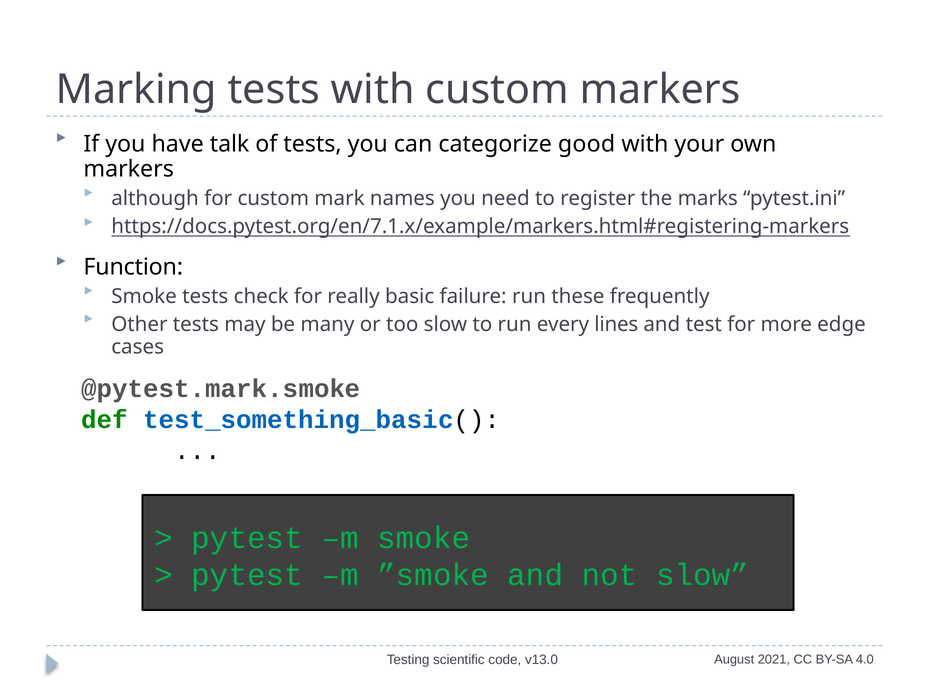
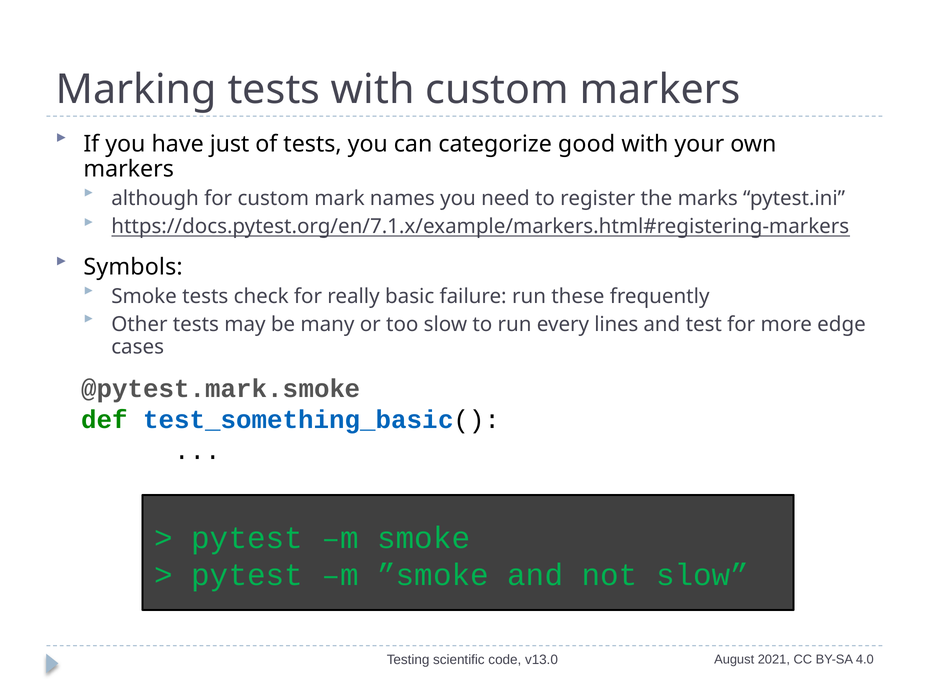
talk: talk -> just (230, 144)
Function: Function -> Symbols (133, 267)
